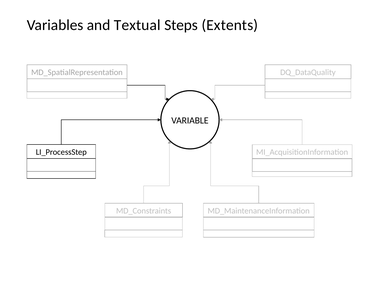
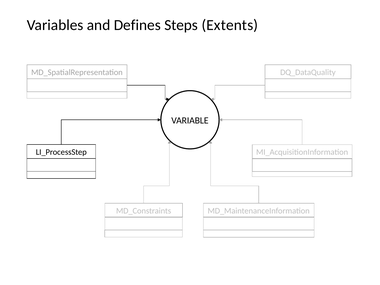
Textual: Textual -> Defines (137, 25)
